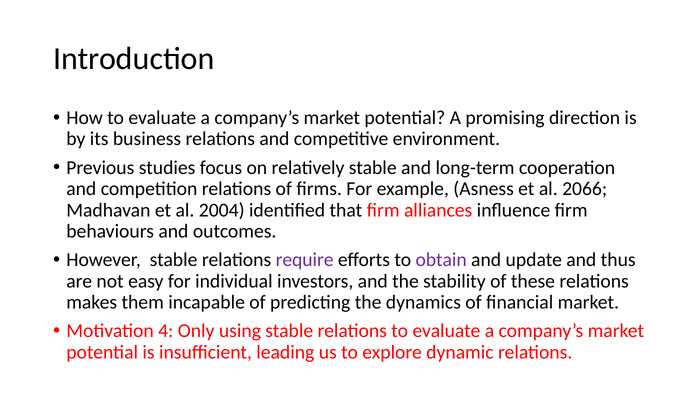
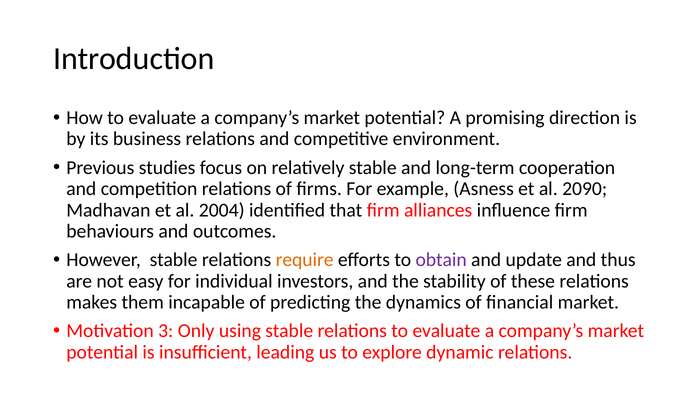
2066: 2066 -> 2090 (585, 189)
require colour: purple -> orange (305, 260)
4: 4 -> 3 (166, 331)
